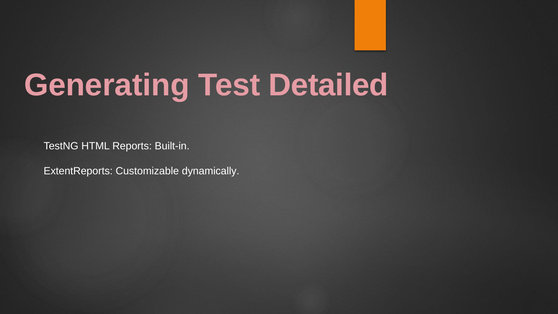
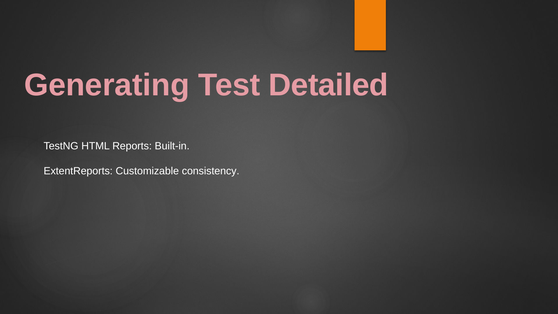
dynamically: dynamically -> consistency (211, 171)
